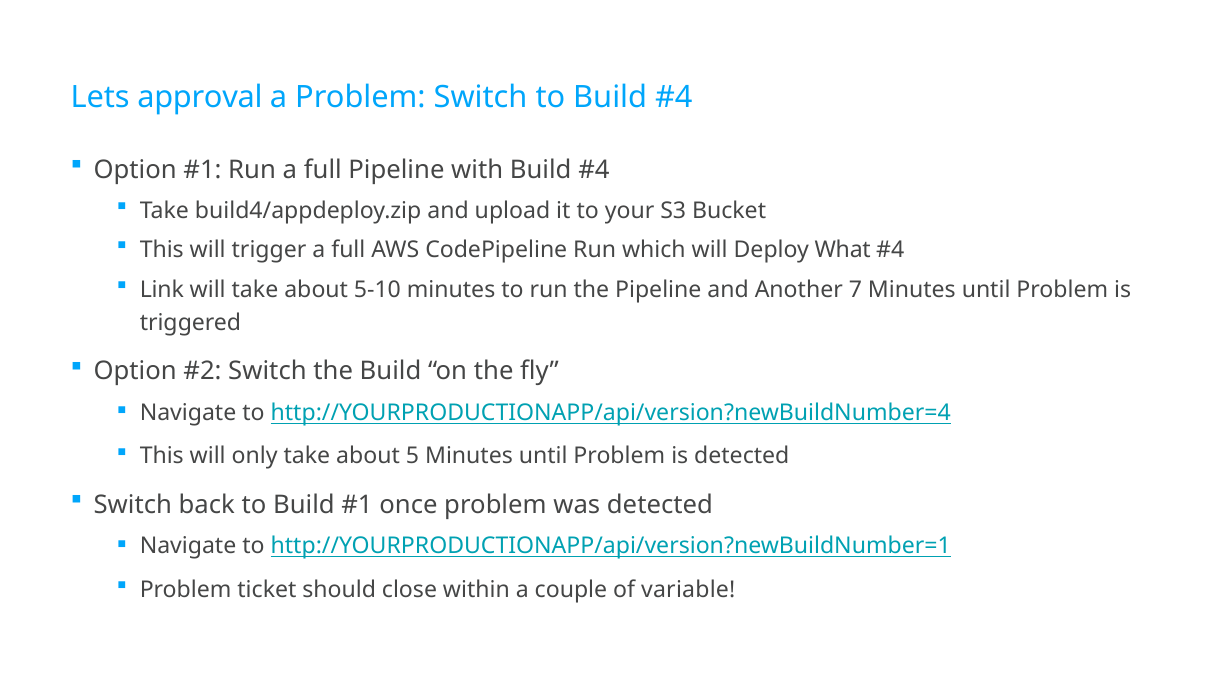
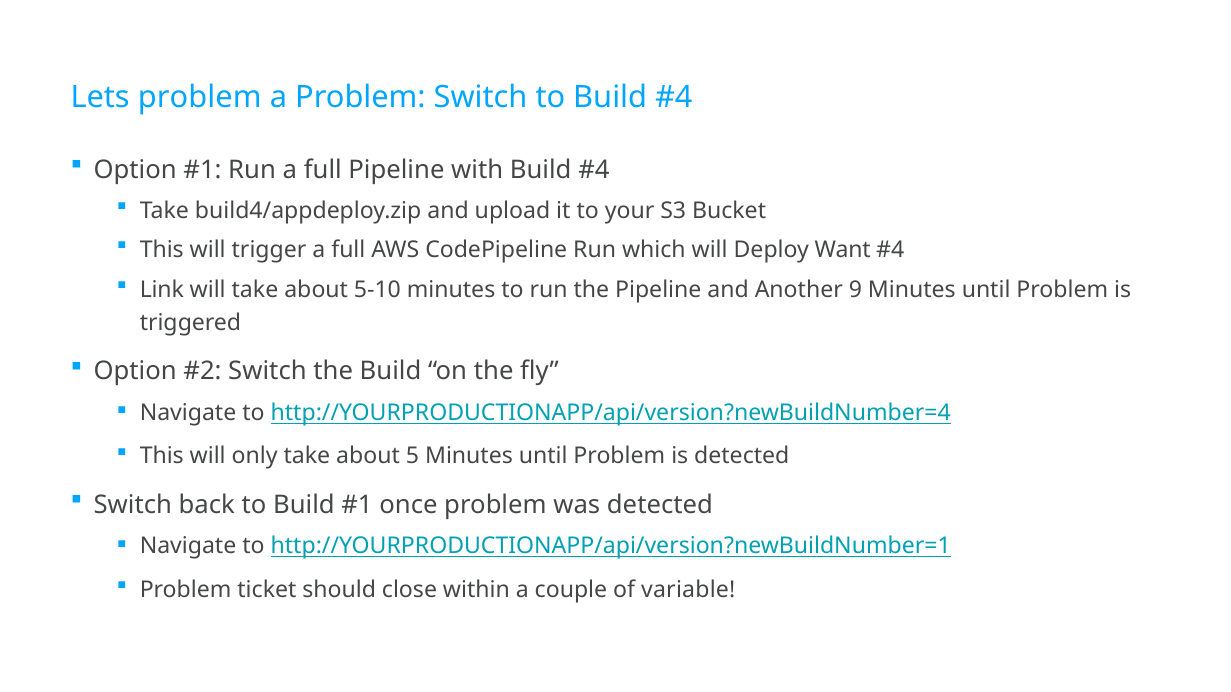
Lets approval: approval -> problem (200, 97)
What: What -> Want (843, 250)
7: 7 -> 9 (855, 290)
